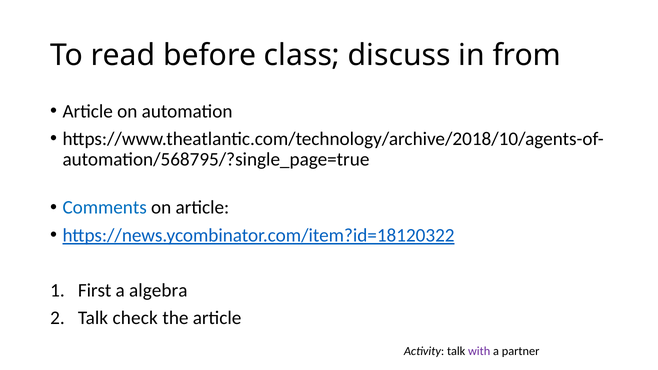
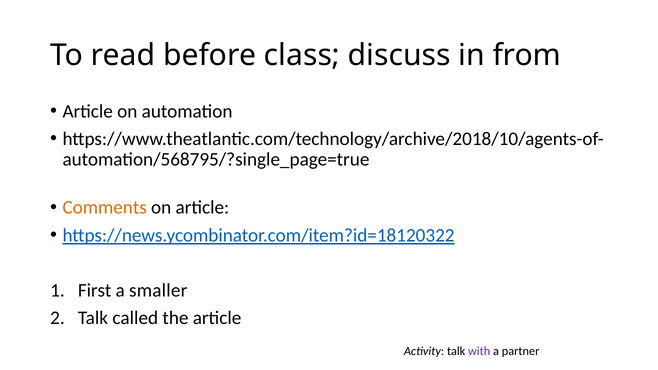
Comments colour: blue -> orange (105, 208)
algebra: algebra -> smaller (158, 291)
check: check -> called (135, 318)
